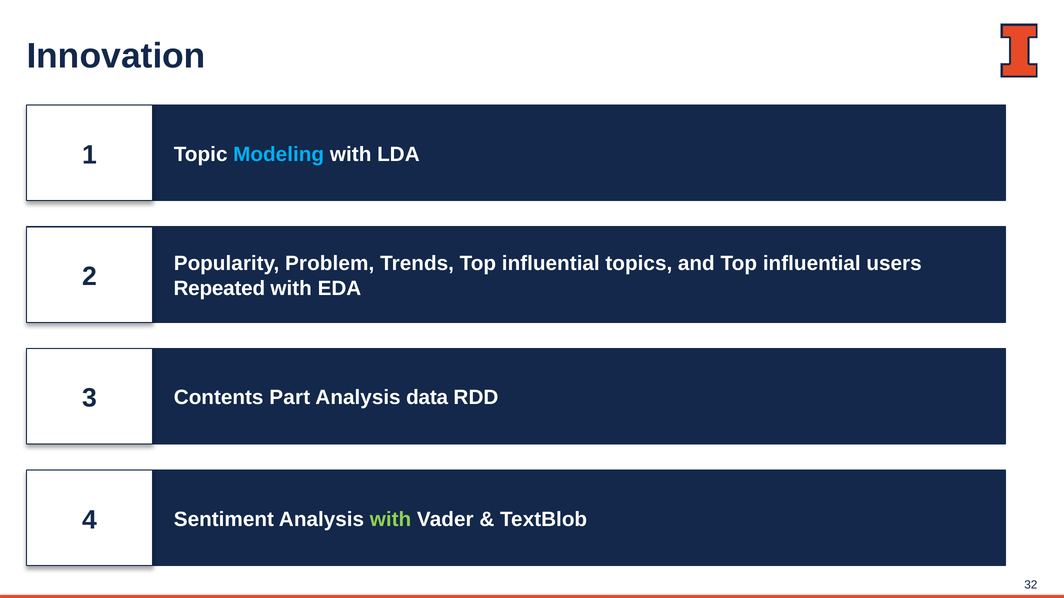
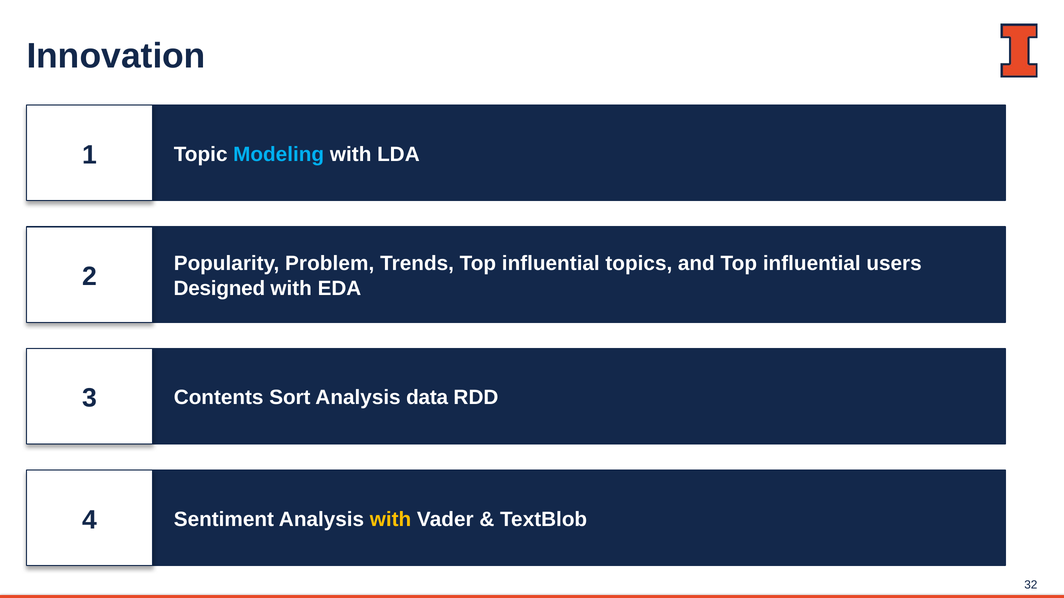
Repeated: Repeated -> Designed (219, 289)
Part: Part -> Sort (290, 398)
with colour: light green -> yellow (391, 520)
